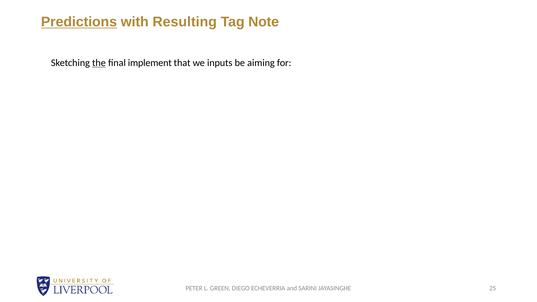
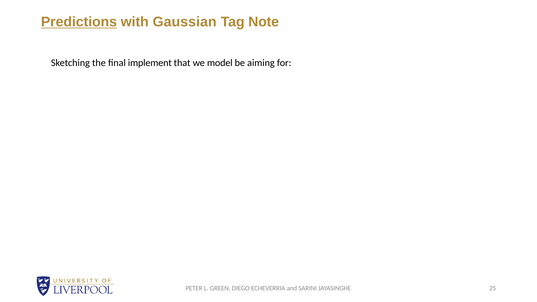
Resulting: Resulting -> Gaussian (185, 22)
the underline: present -> none (99, 63)
inputs: inputs -> model (220, 63)
